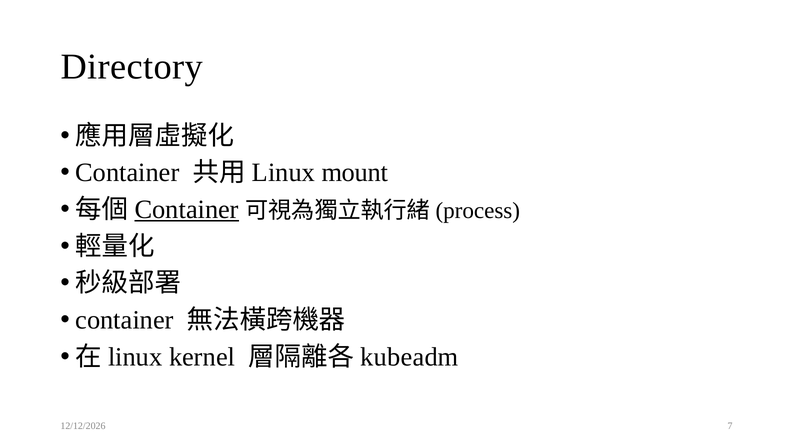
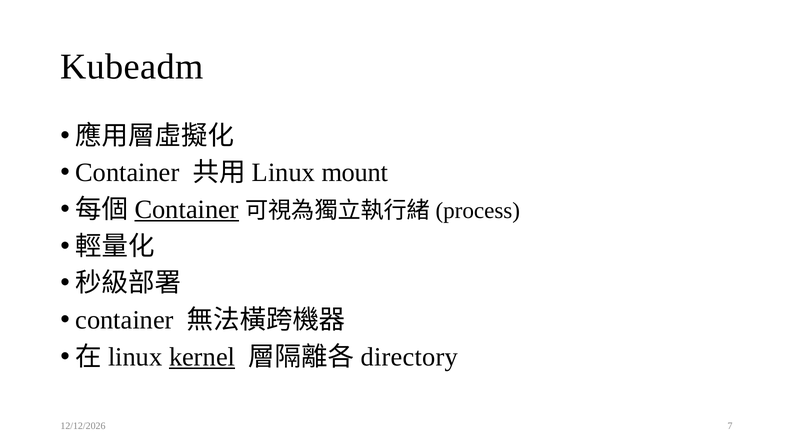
Directory: Directory -> Kubeadm (132, 67)
kernel underline: none -> present (202, 357)
kubeadm: kubeadm -> directory (409, 357)
